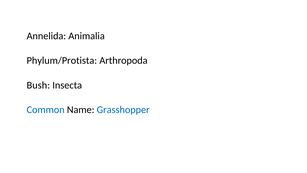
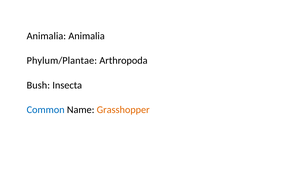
Annelida: Annelida -> Animalia (46, 36)
Phylum/Protista: Phylum/Protista -> Phylum/Plantae (62, 61)
Grasshopper colour: blue -> orange (123, 110)
